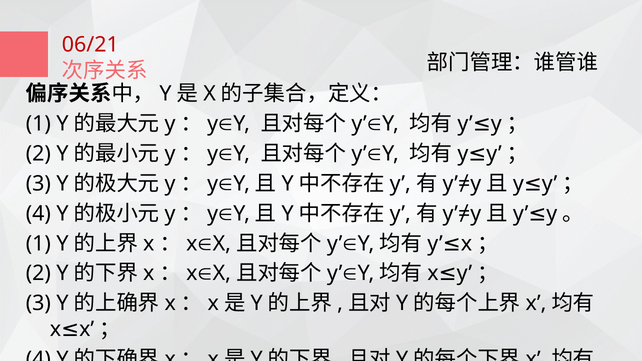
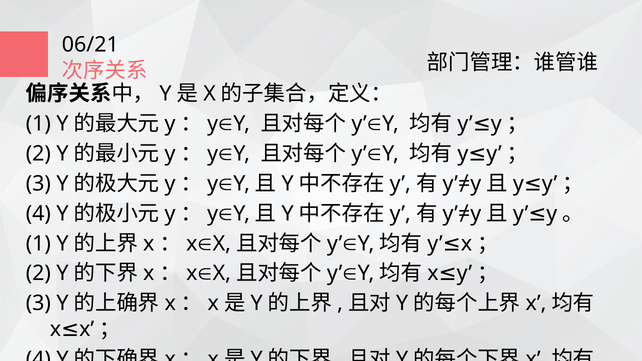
06/21 colour: red -> black (90, 45)
